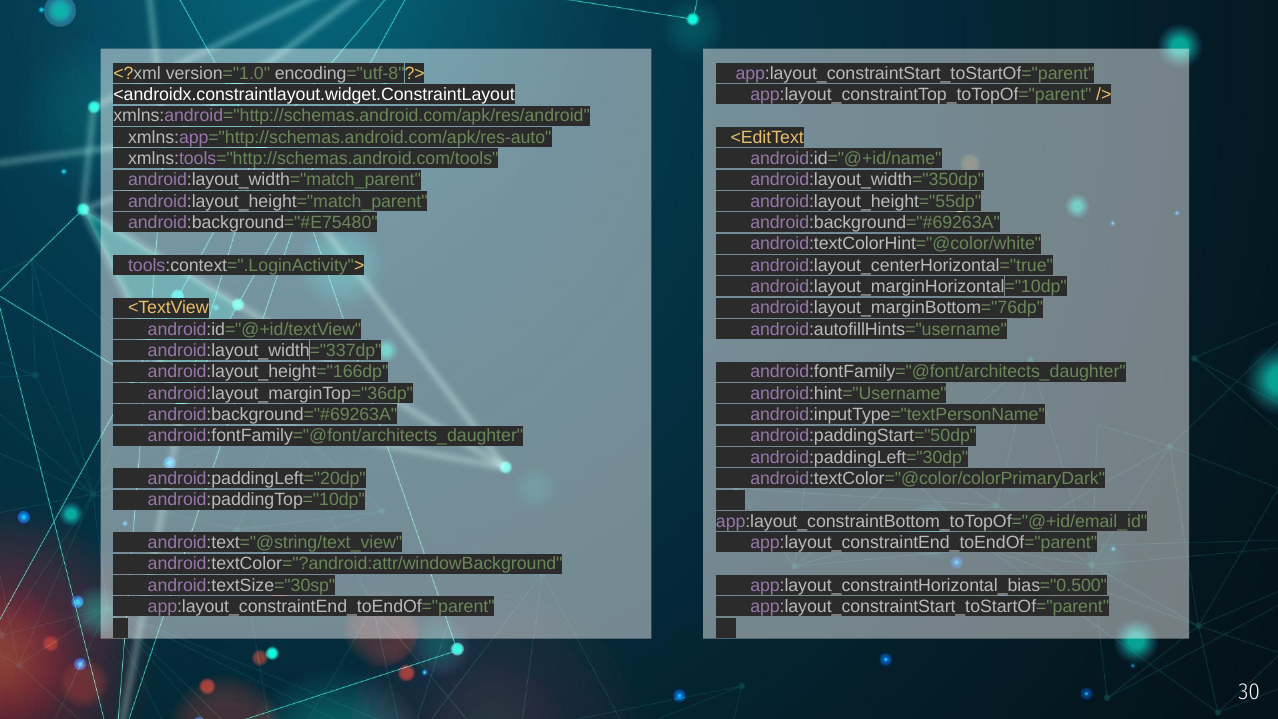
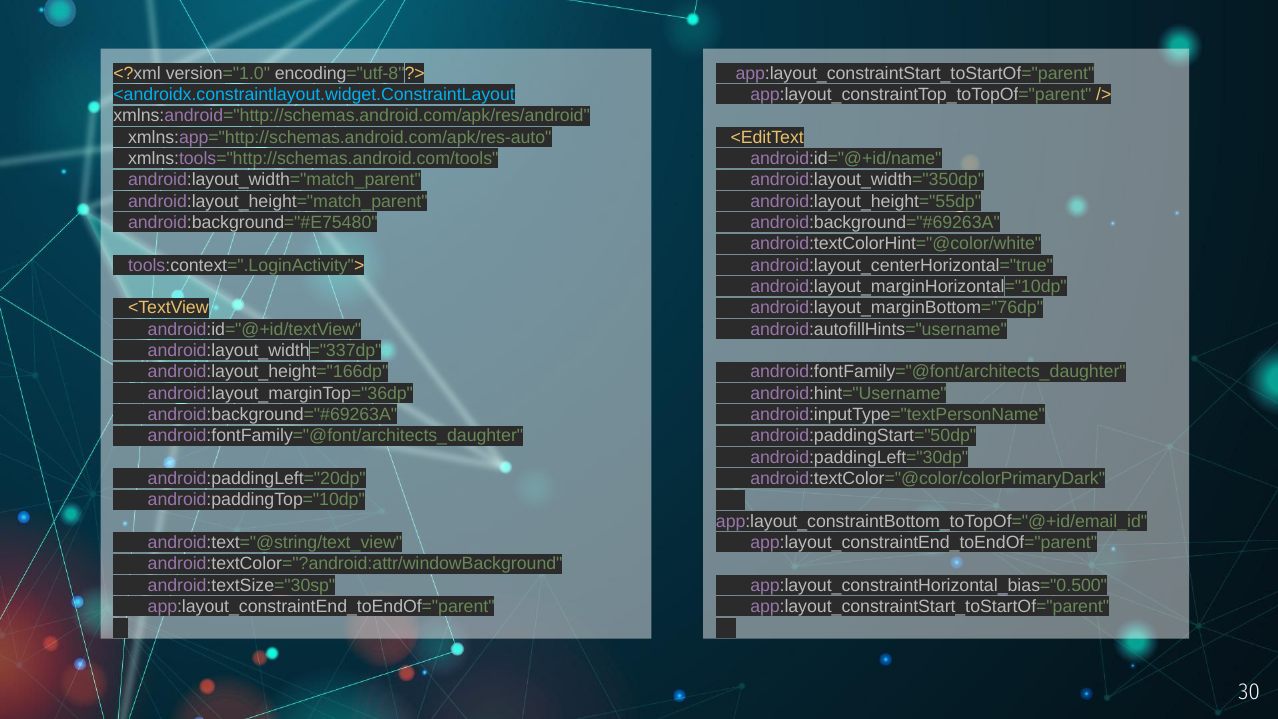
<androidx.constraintlayout.widget.ConstraintLayout colour: white -> light blue (314, 95)
